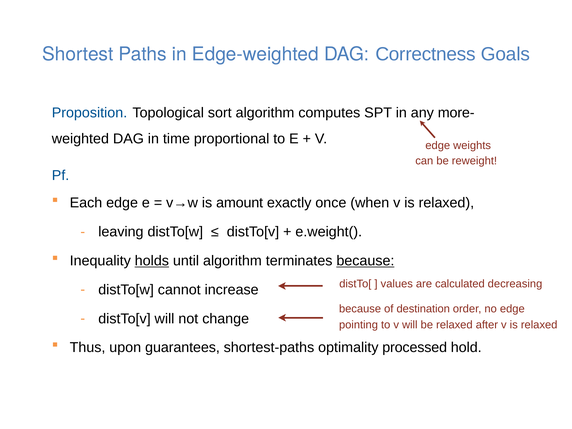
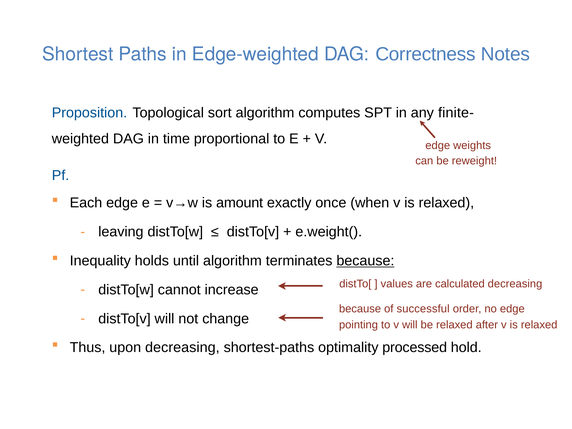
Goals: Goals -> Notes (505, 54)
more-: more- -> finite- (456, 113)
holds underline: present -> none (152, 261)
destination: destination -> successful (423, 309)
upon guarantees: guarantees -> decreasing (182, 348)
